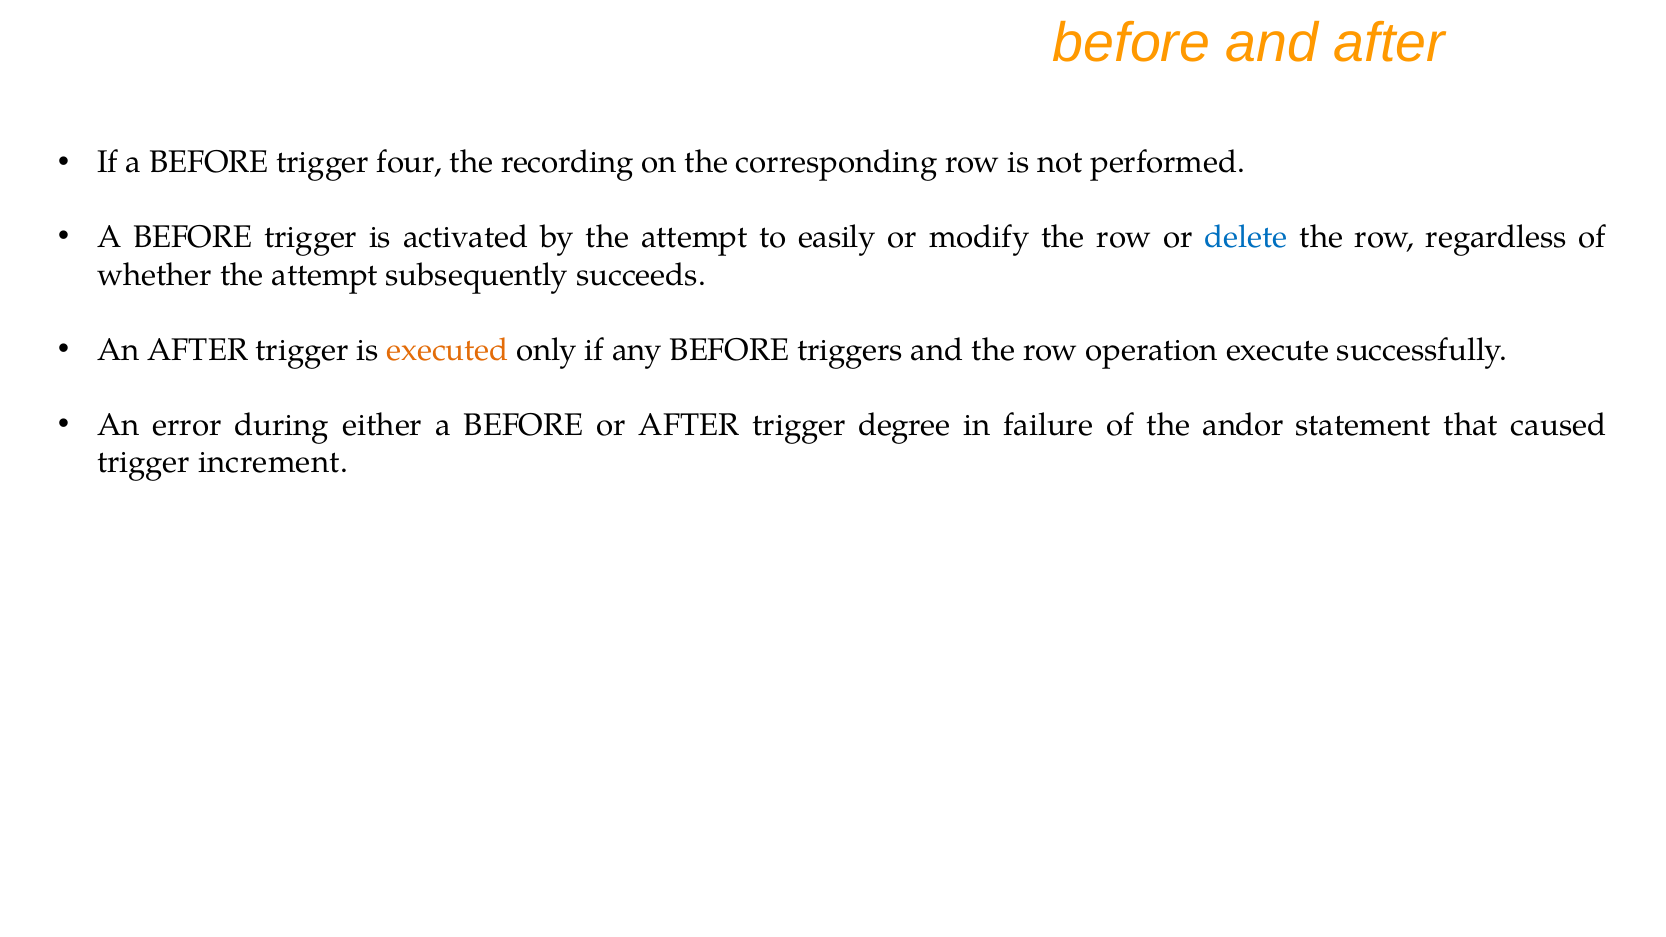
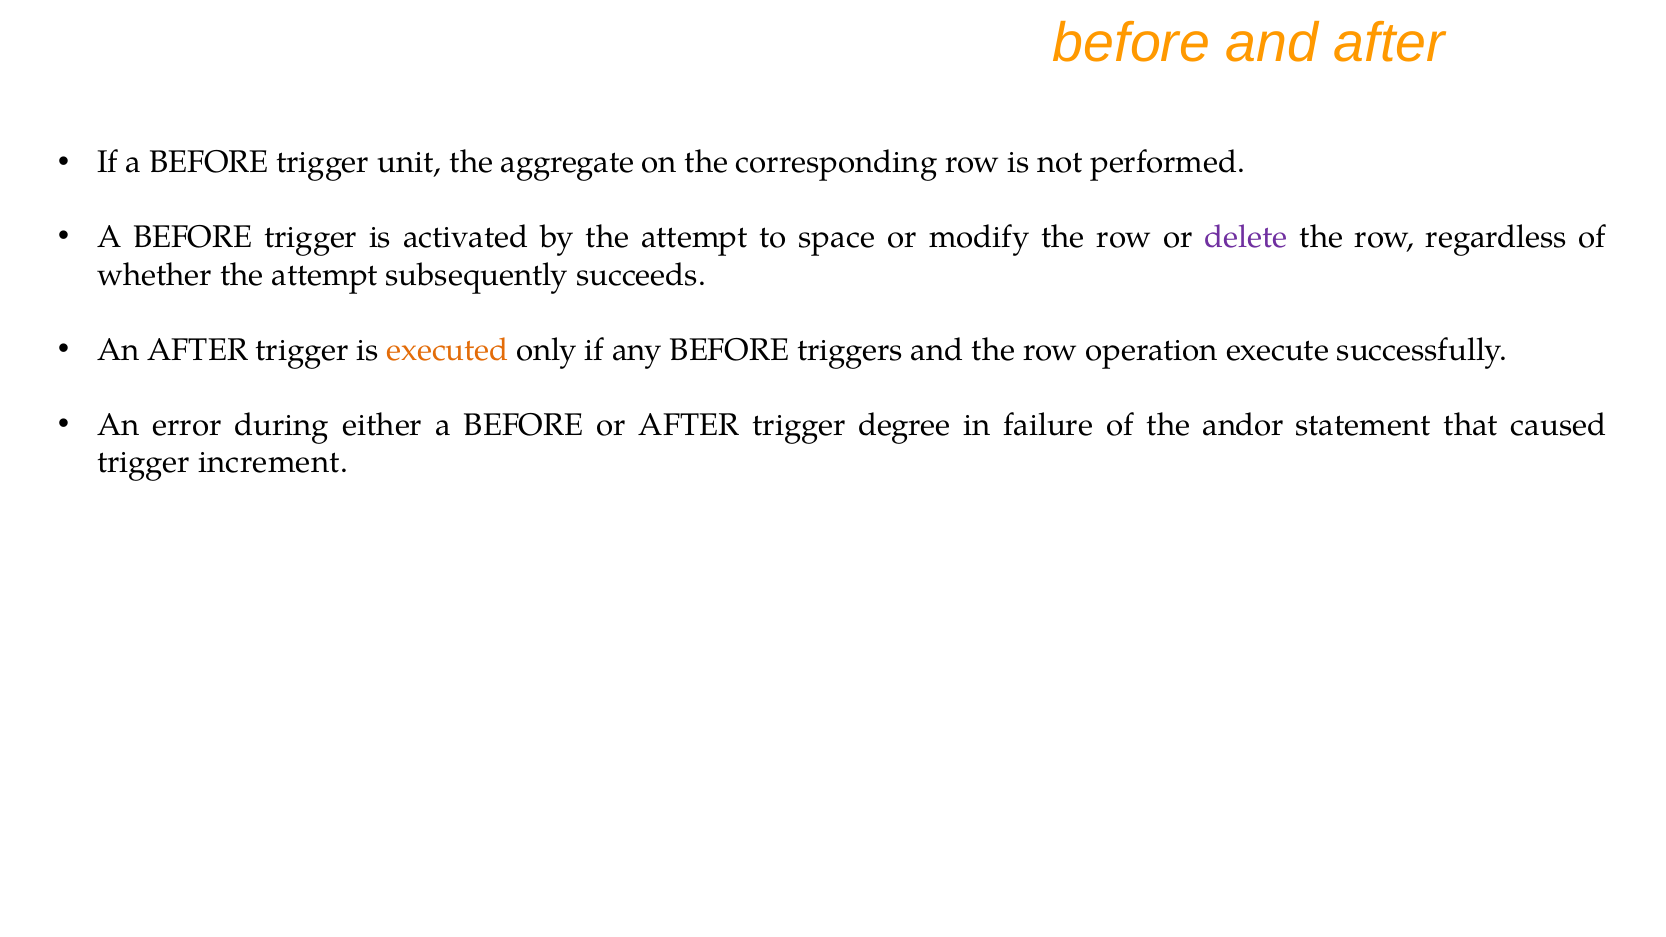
four: four -> unit (409, 162)
recording: recording -> aggregate (567, 162)
easily: easily -> space (837, 237)
delete colour: blue -> purple (1246, 237)
